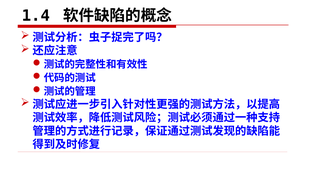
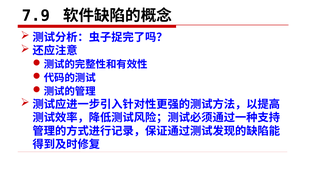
1.4: 1.4 -> 7.9 (36, 16)
